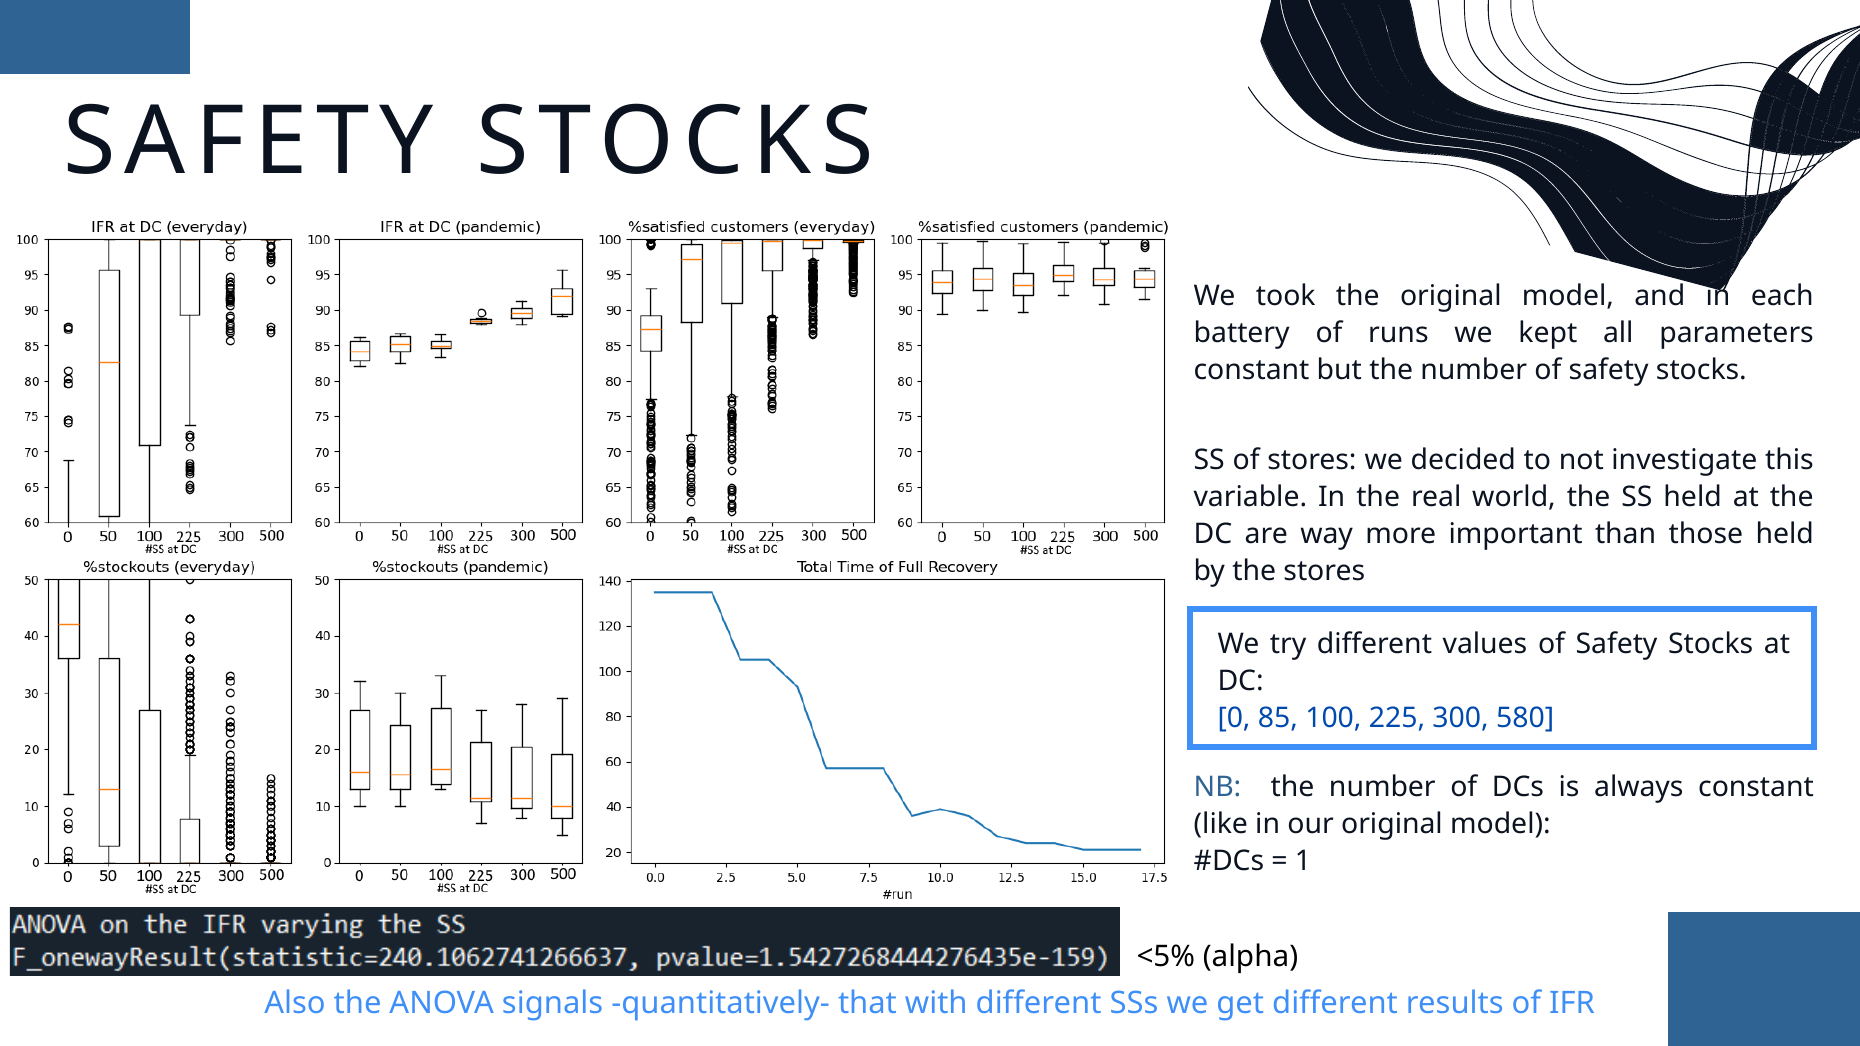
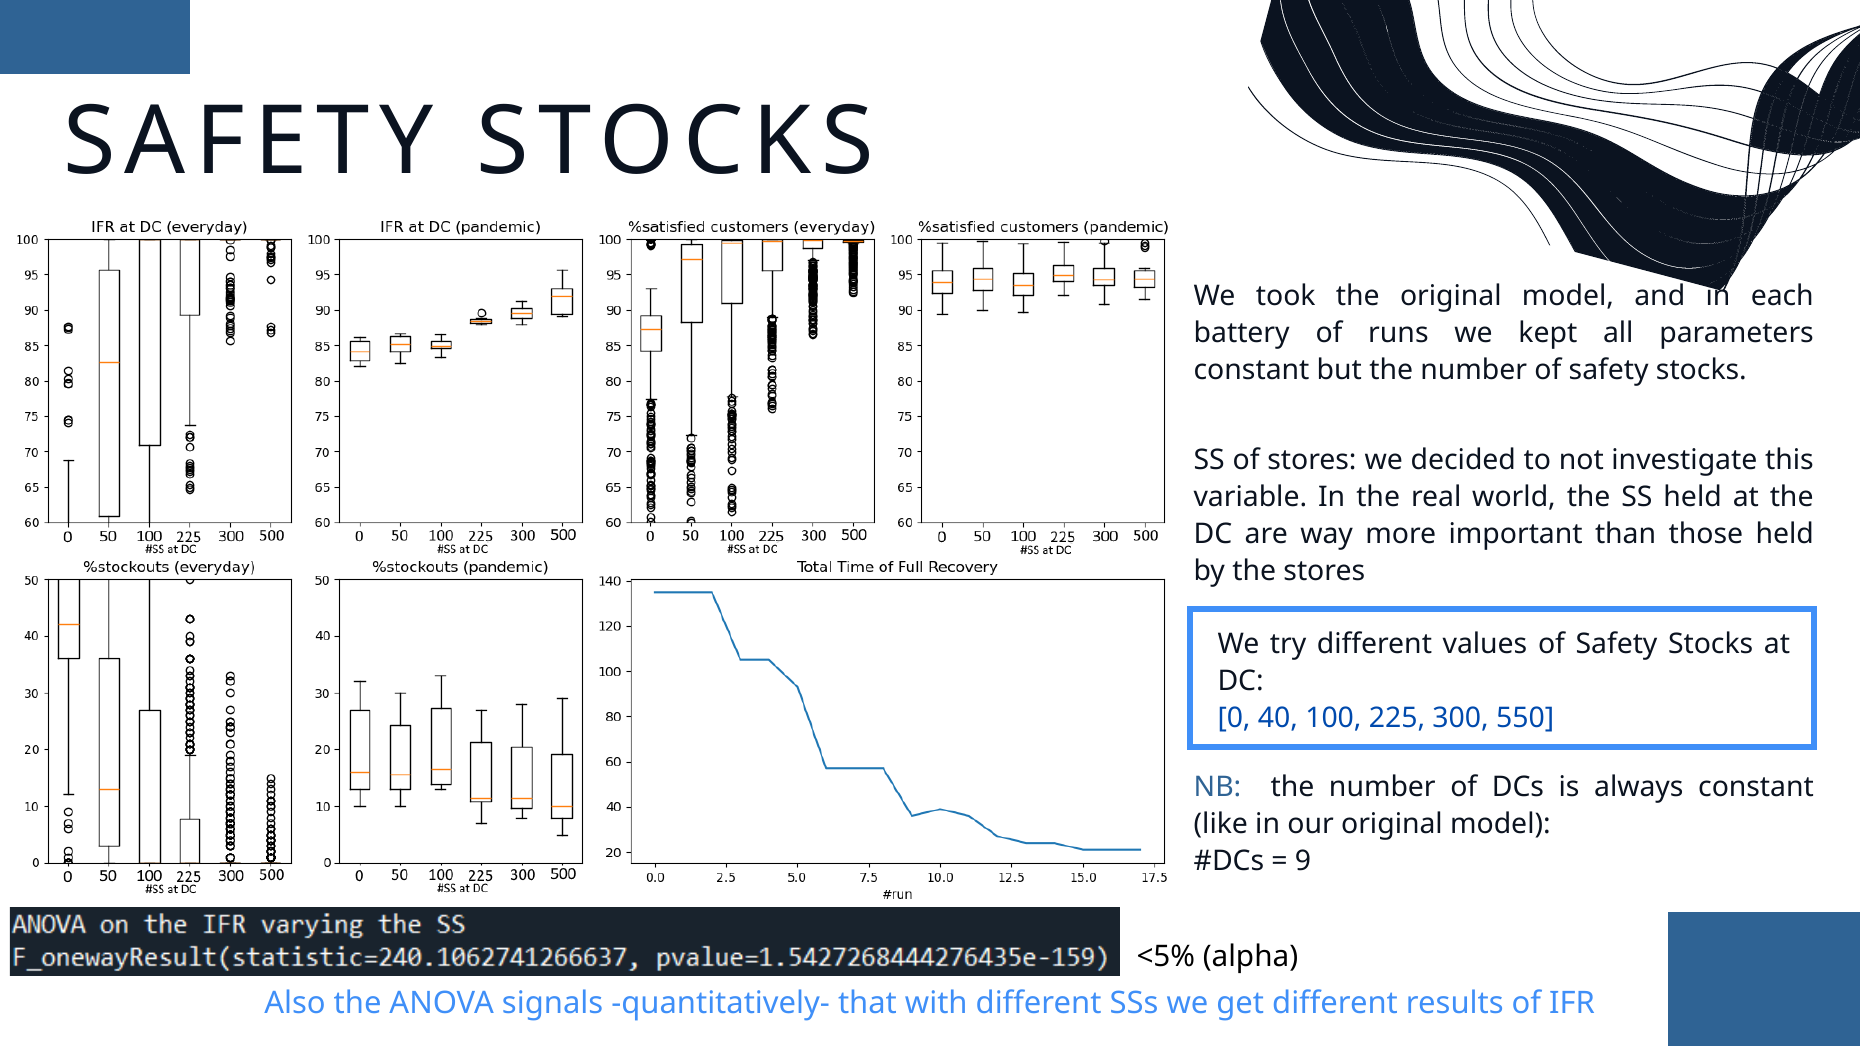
85: 85 -> 40 (1278, 718)
580: 580 -> 550 (1525, 718)
1: 1 -> 9 (1303, 862)
